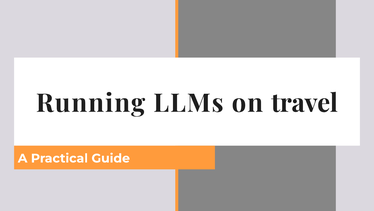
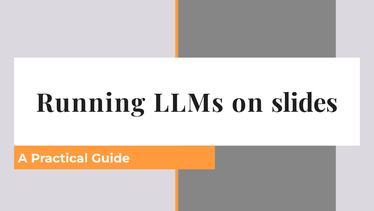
travel: travel -> slides (304, 103)
